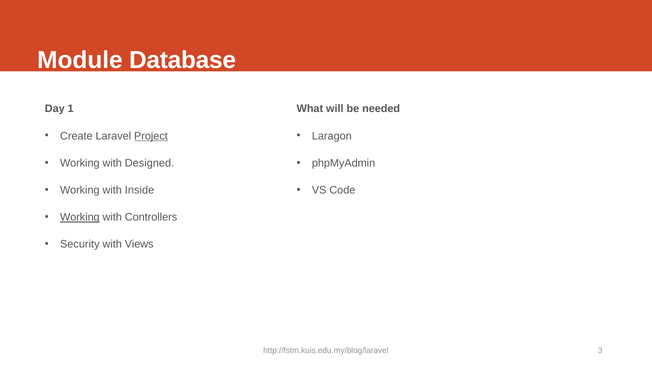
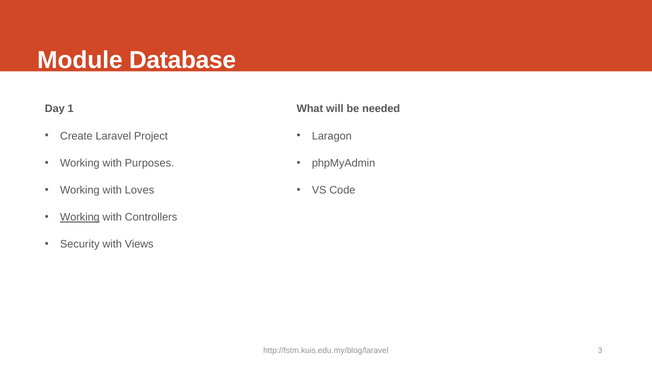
Project underline: present -> none (151, 136)
Designed: Designed -> Purposes (149, 163)
Inside: Inside -> Loves (140, 190)
